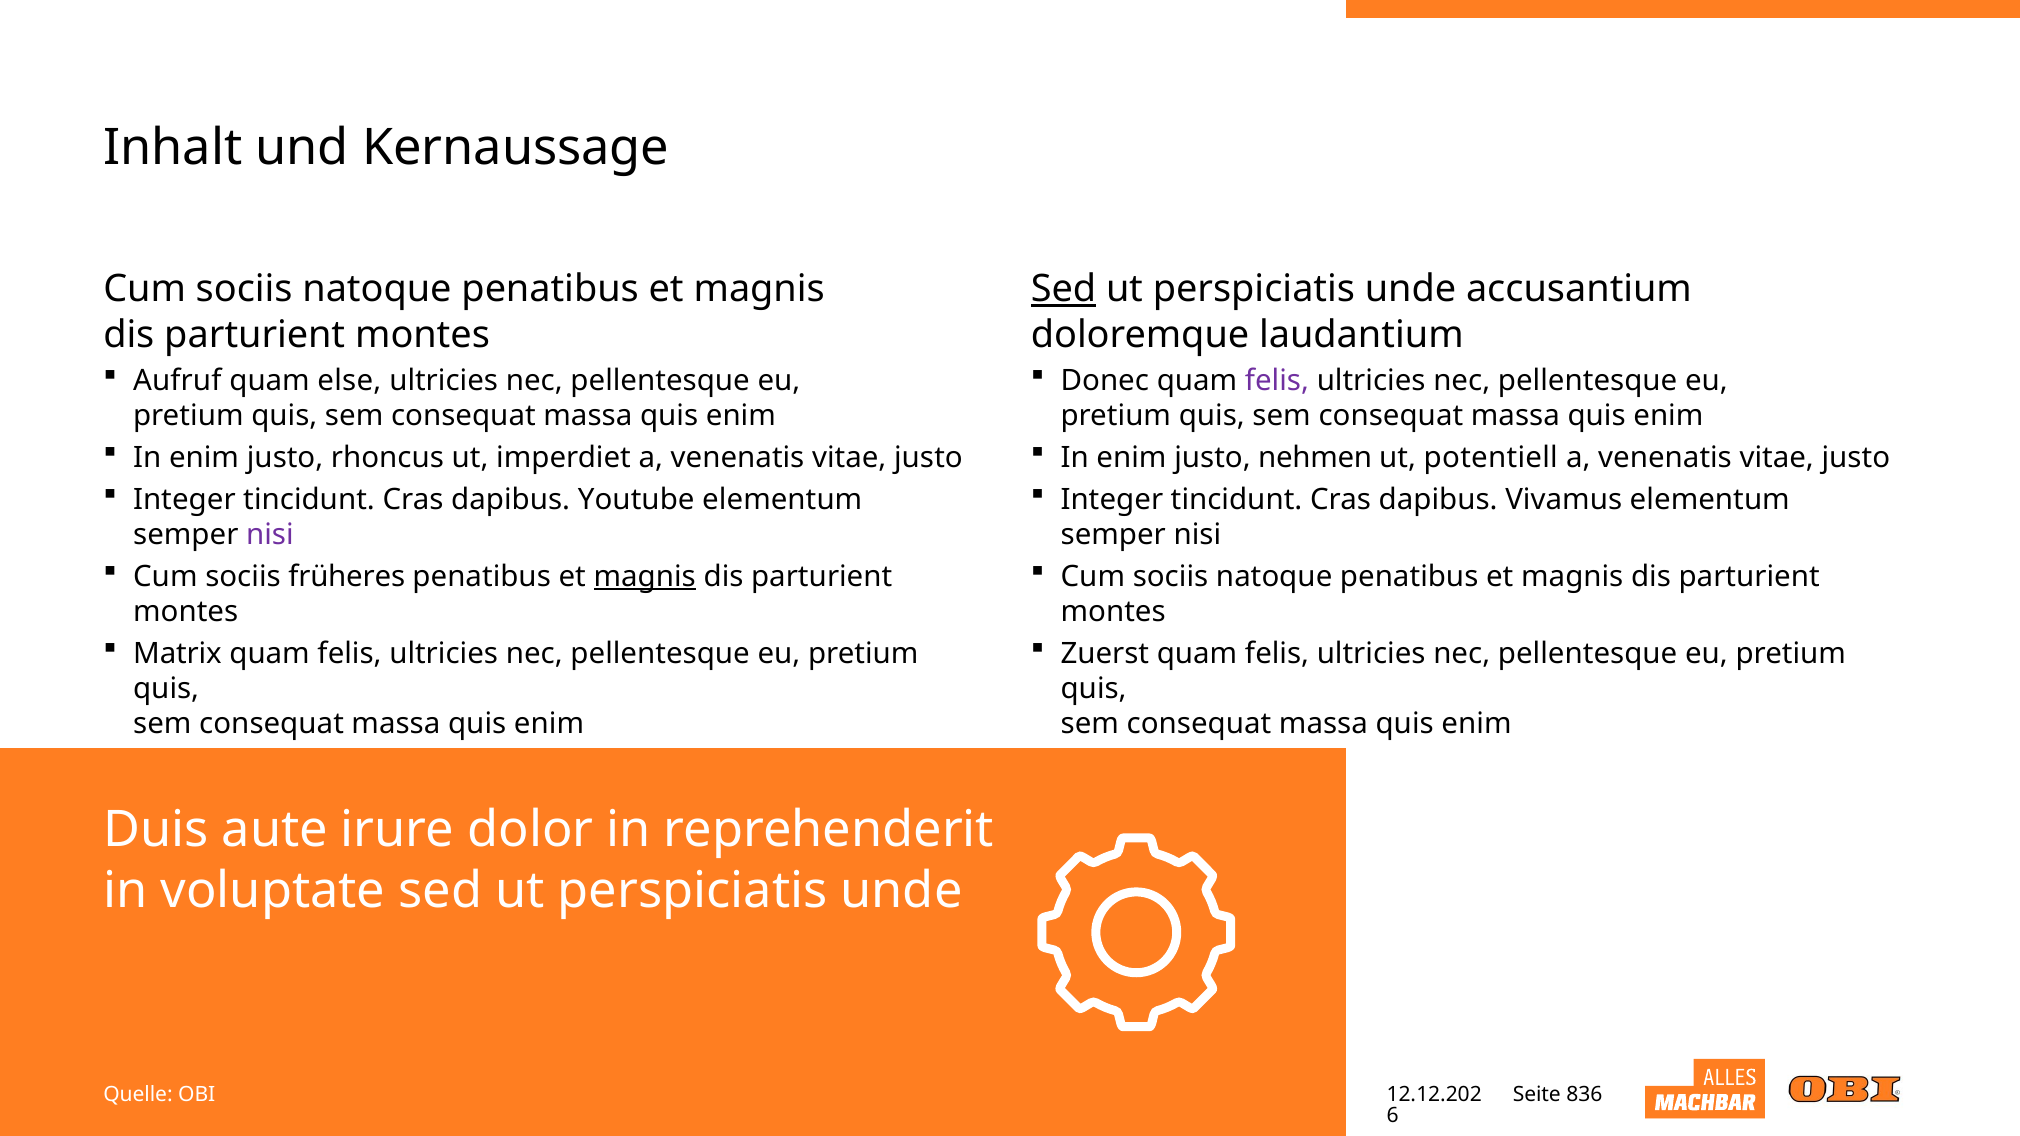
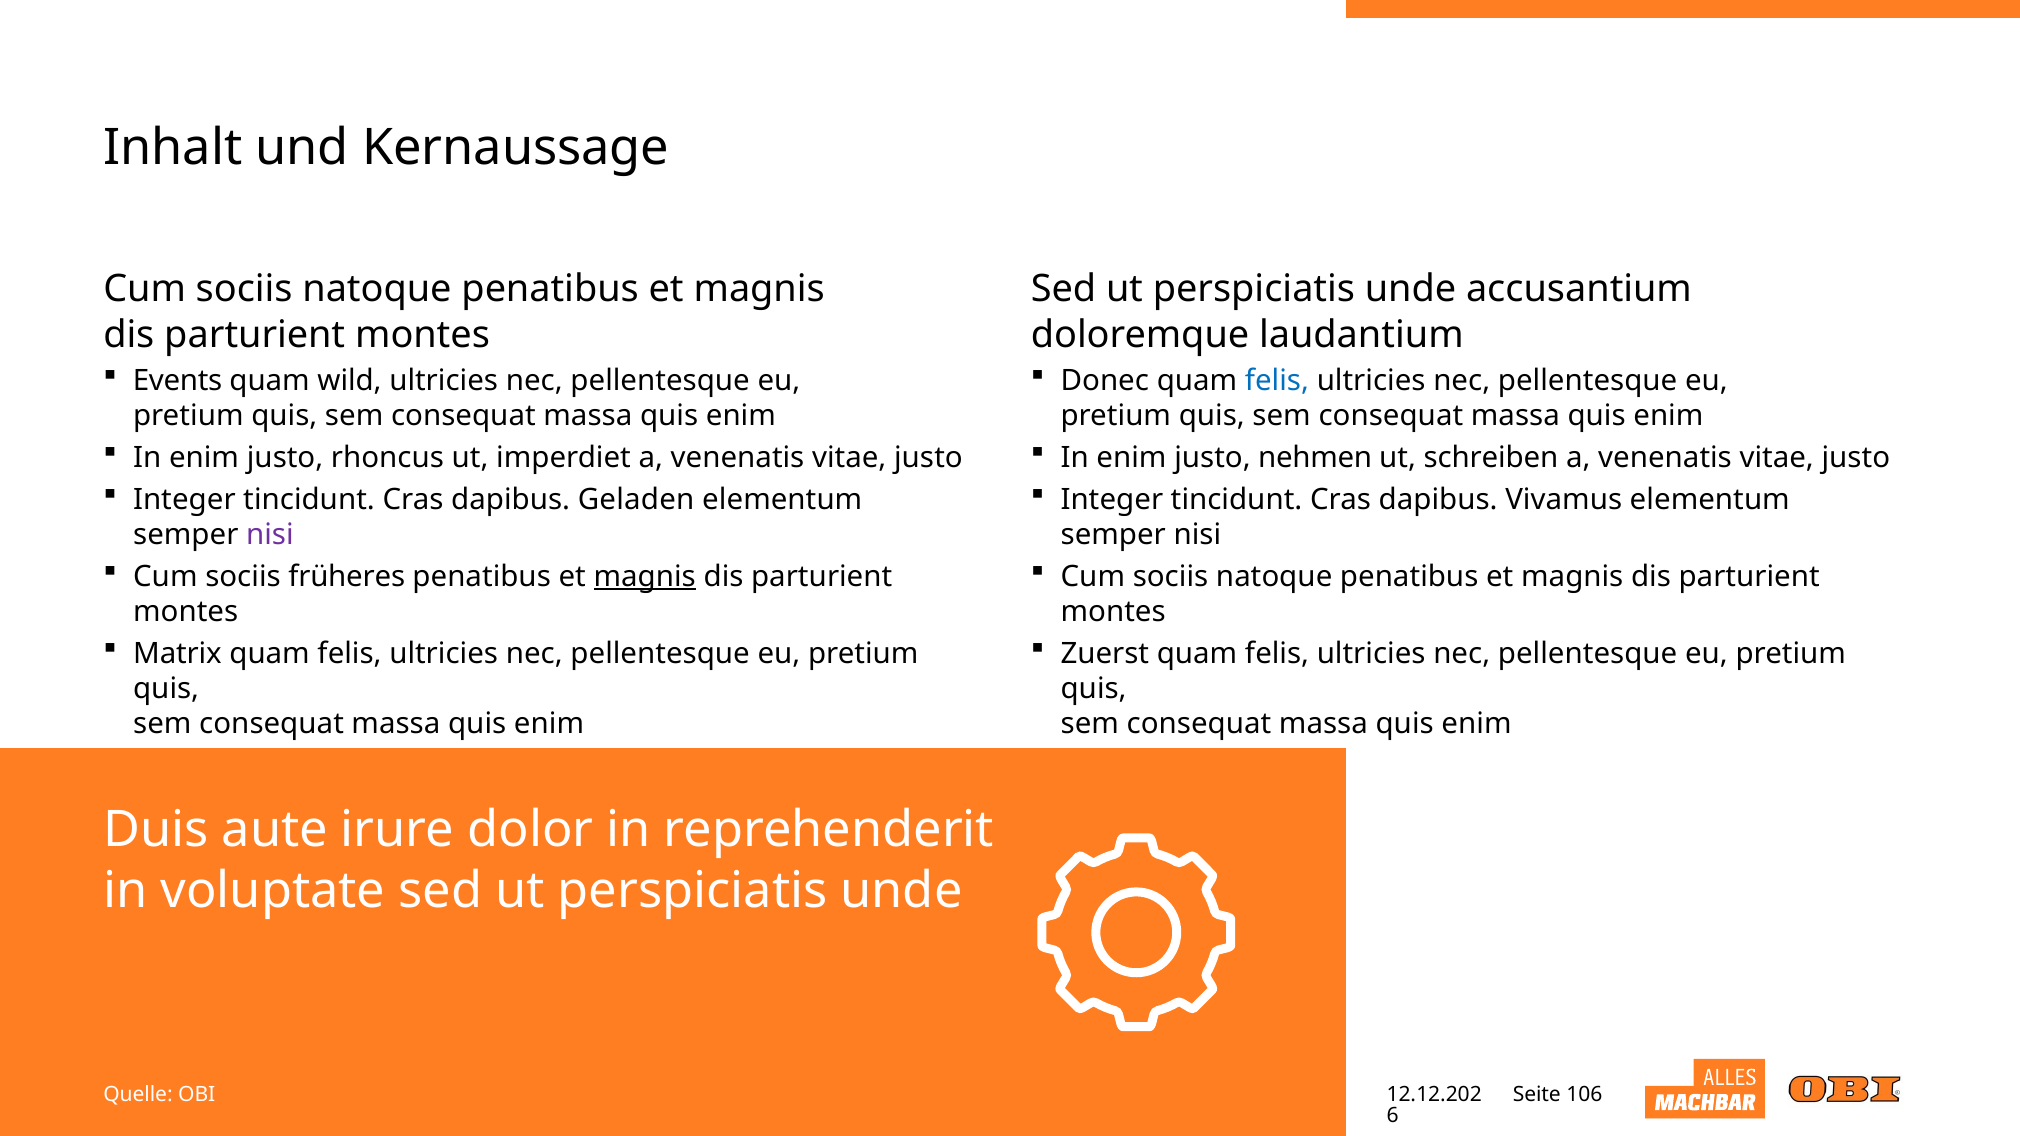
Sed underline: present -> none (1063, 289)
Aufruf: Aufruf -> Events (178, 381)
else: else -> wild (350, 381)
felis colour: purple -> blue (1277, 381)
potentiell: potentiell -> schreiben (1491, 458)
Youtube: Youtube -> Geladen (636, 500)
836: 836 -> 106 (1584, 1095)
